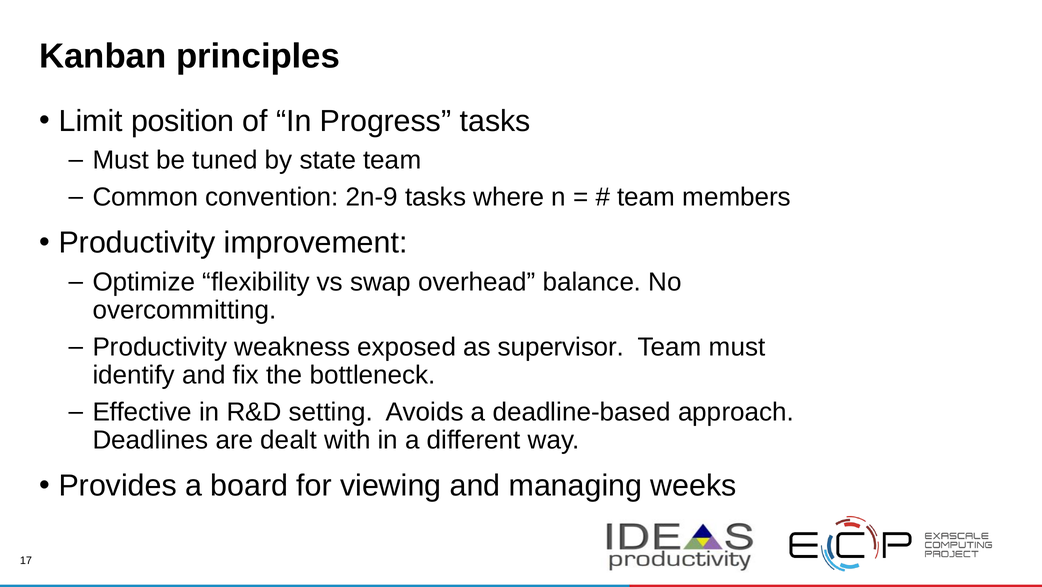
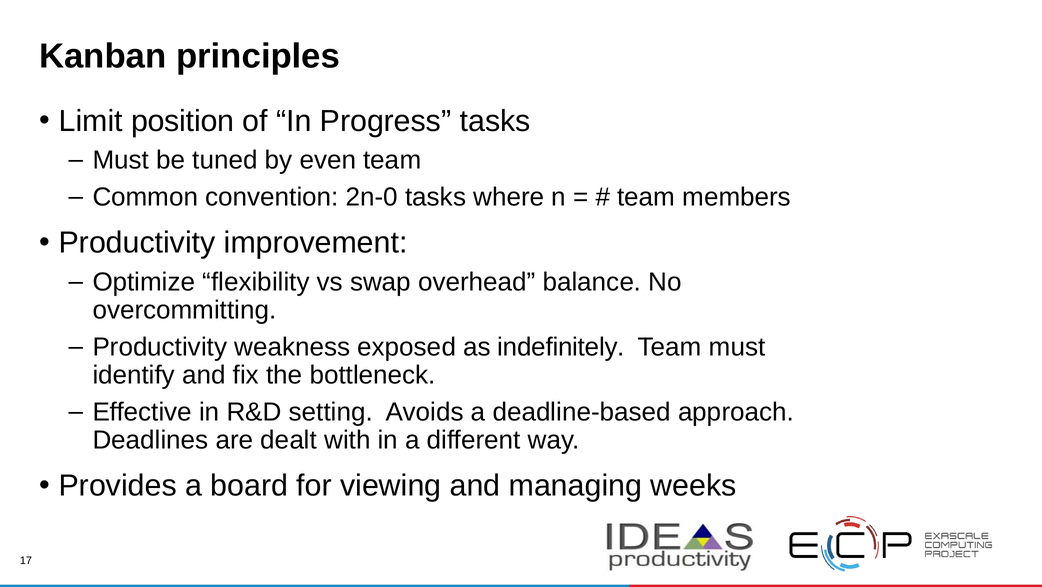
state: state -> even (328, 160)
2n-9: 2n-9 -> 2n-0 (372, 197)
supervisor: supervisor -> indefinitely (561, 347)
